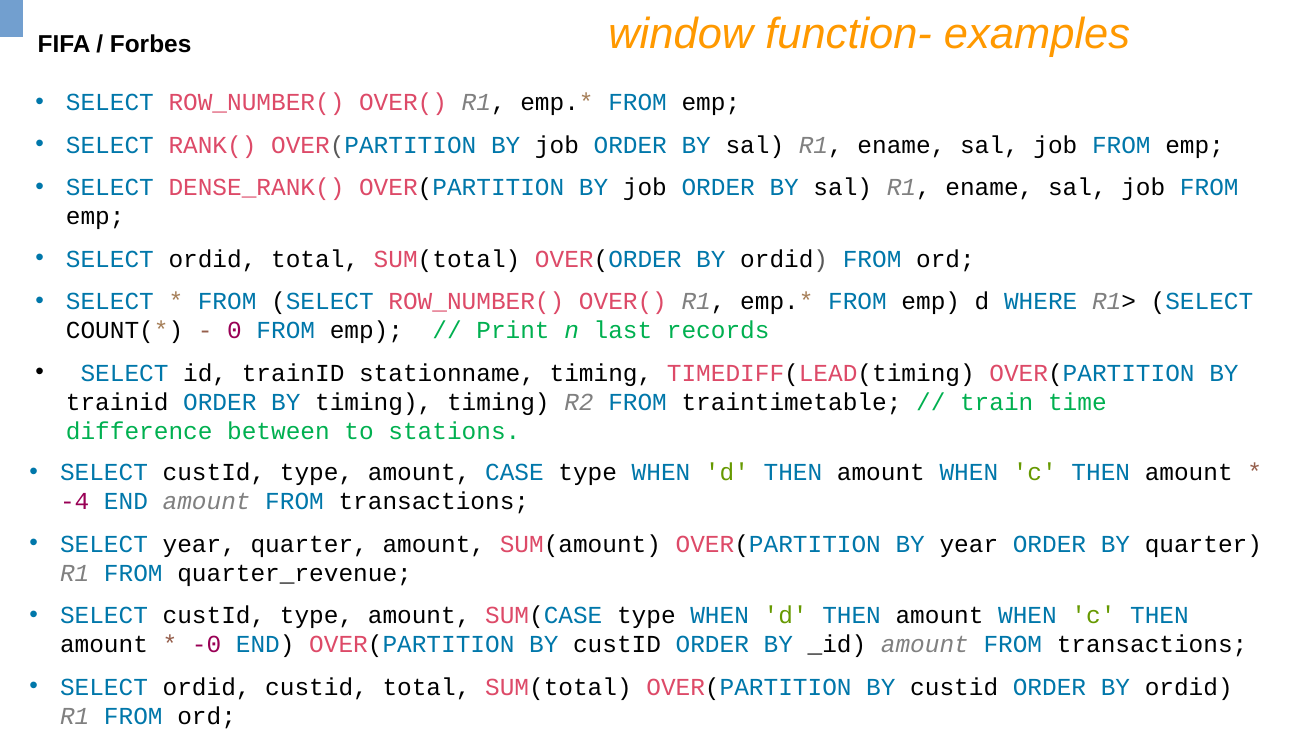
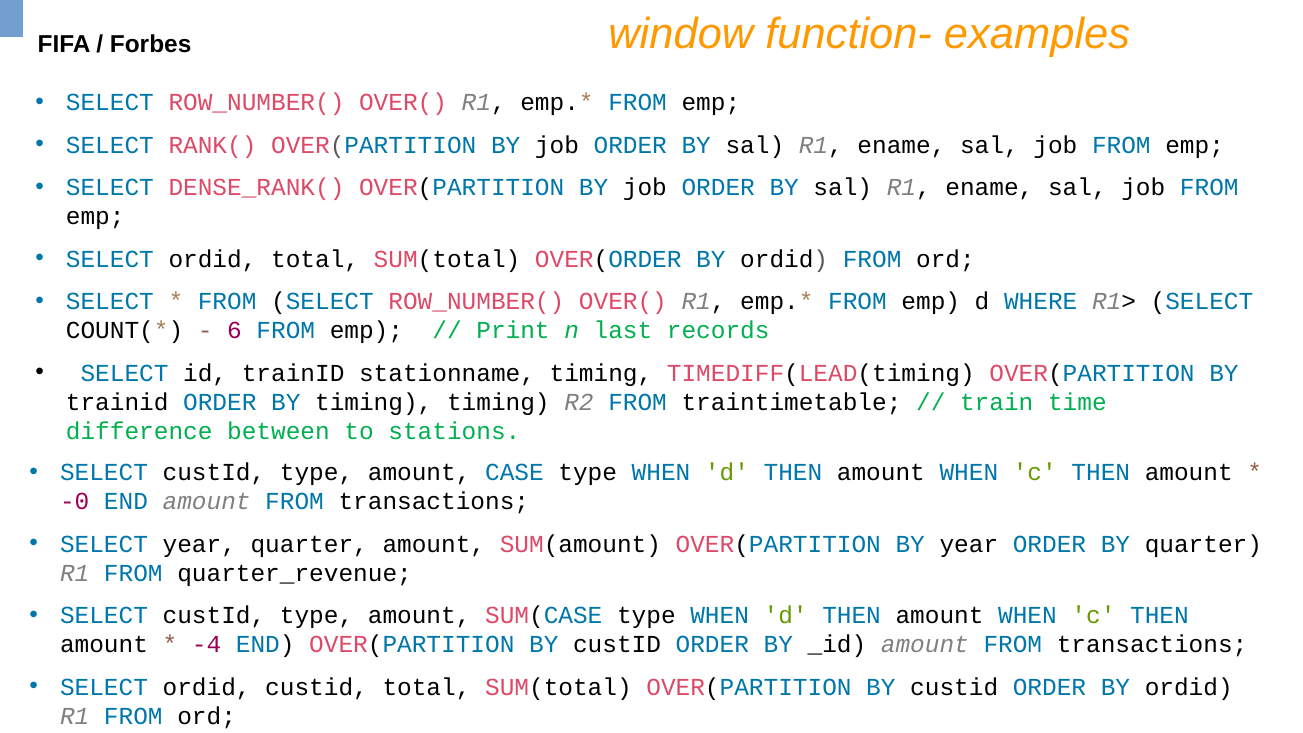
0: 0 -> 6 (234, 331)
-4: -4 -> -0 (75, 502)
-0: -0 -> -4 (207, 645)
